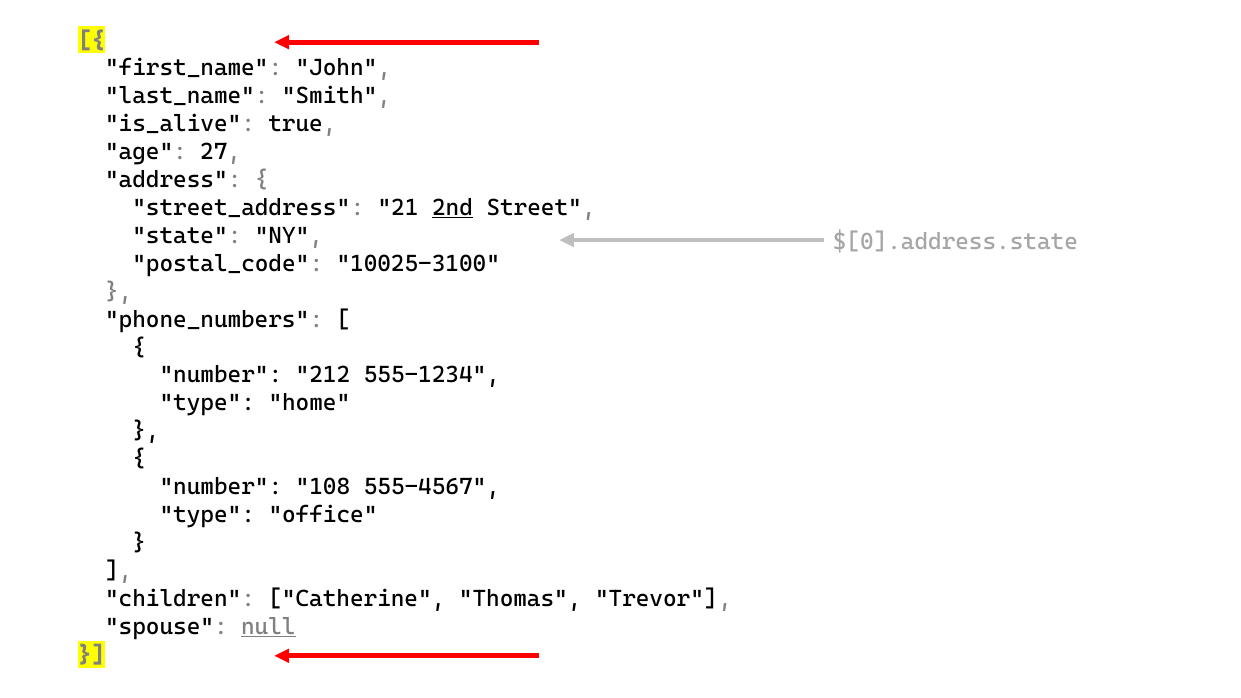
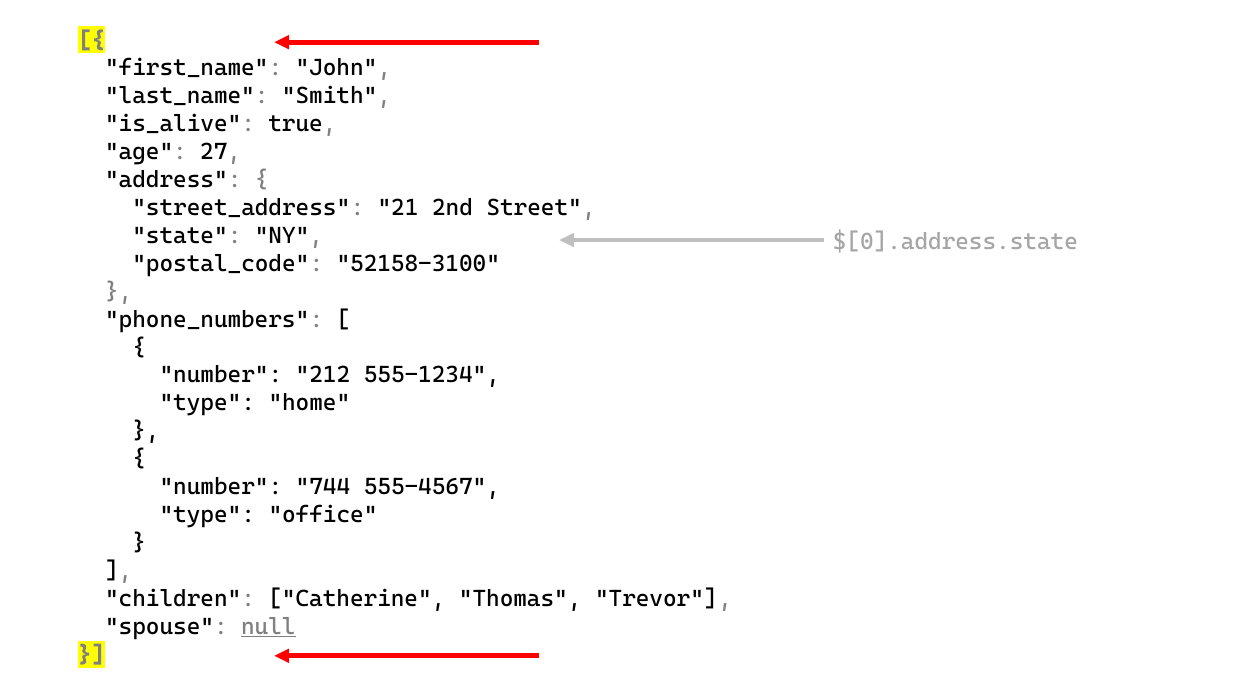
2nd underline: present -> none (452, 208)
10025-3100: 10025-3100 -> 52158-3100 (418, 264)
108: 108 -> 744 (323, 487)
